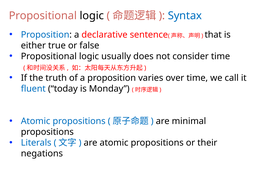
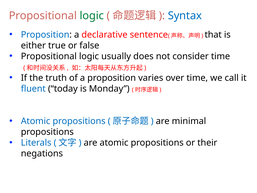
logic colour: black -> green (92, 16)
